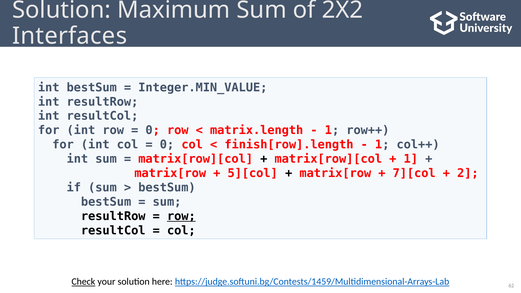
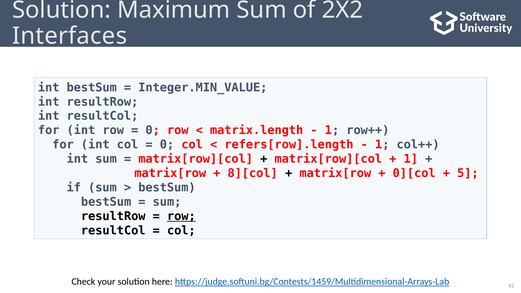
finish[row].length: finish[row].length -> refers[row].length (289, 145)
5][col: 5][col -> 8][col (253, 173)
7][col: 7][col -> 0][col (414, 173)
2: 2 -> 5 (468, 173)
Check underline: present -> none (83, 282)
